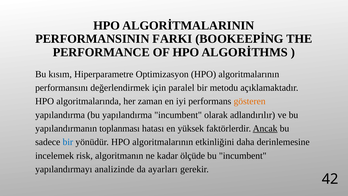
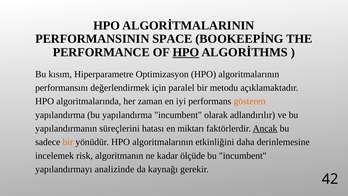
FARKI: FARKI -> SPACE (172, 39)
HPO underline: none -> present (186, 52)
toplanması: toplanması -> süreçlerini (119, 128)
yüksek: yüksek -> miktarı (191, 128)
bir colour: blue -> orange (68, 142)
ayarları: ayarları -> kaynağı (163, 169)
